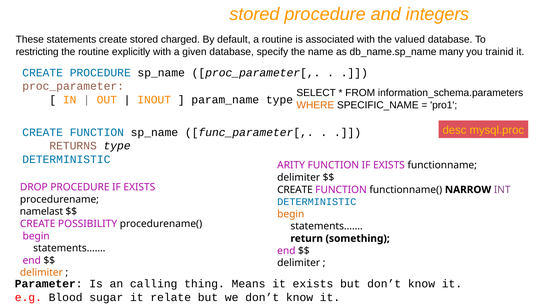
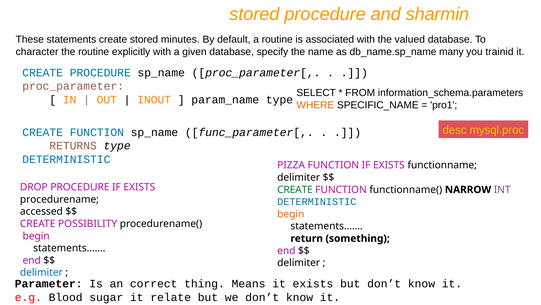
integers: integers -> sharmin (438, 14)
charged: charged -> minutes (180, 40)
restricting: restricting -> character (37, 52)
ARITY: ARITY -> PIZZA (291, 165)
CREATE colour: black -> green (295, 189)
namelast: namelast -> accessed (41, 211)
delimiter colour: orange -> blue (41, 272)
calling: calling -> correct (154, 283)
